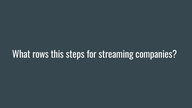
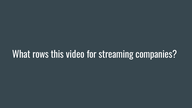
steps: steps -> video (75, 55)
